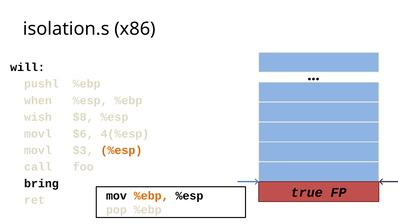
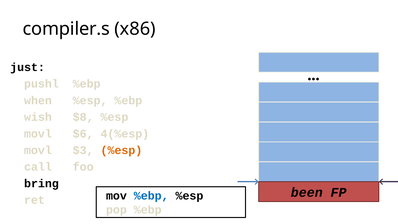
isolation.s: isolation.s -> compiler.s (66, 29)
will: will -> just (28, 67)
true: true -> been (307, 192)
%ebp colour: orange -> blue (151, 196)
